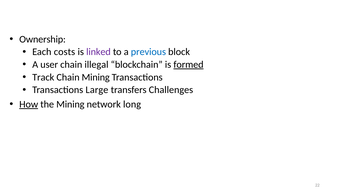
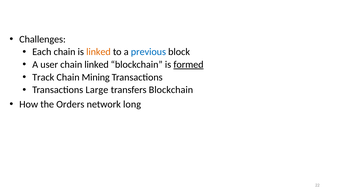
Ownership: Ownership -> Challenges (43, 39)
Each costs: costs -> chain (65, 52)
linked colour: purple -> orange (98, 52)
chain illegal: illegal -> linked (97, 65)
transfers Challenges: Challenges -> Blockchain (171, 90)
How underline: present -> none (29, 105)
the Mining: Mining -> Orders (70, 105)
